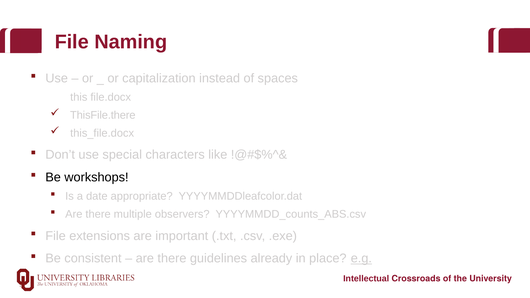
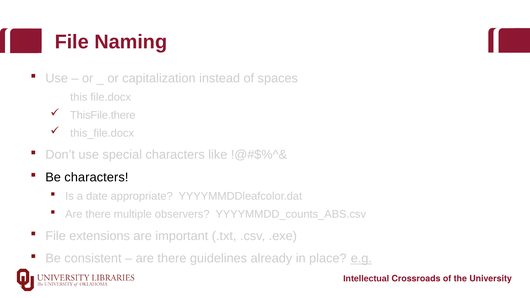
Be workshops: workshops -> characters (96, 177)
